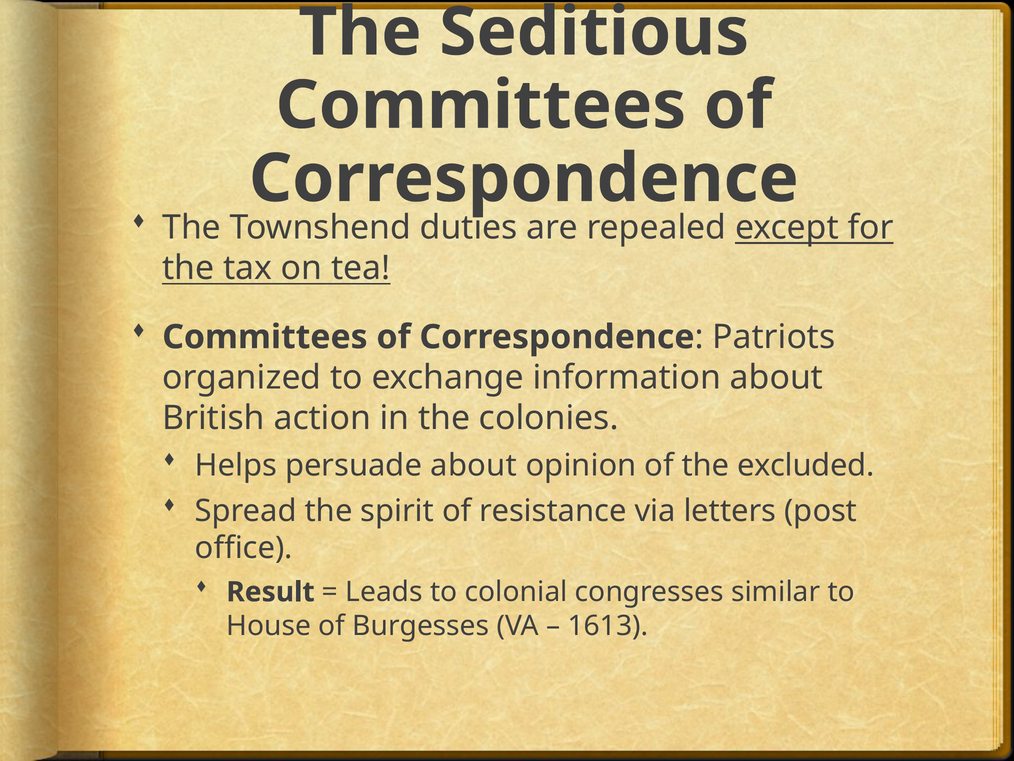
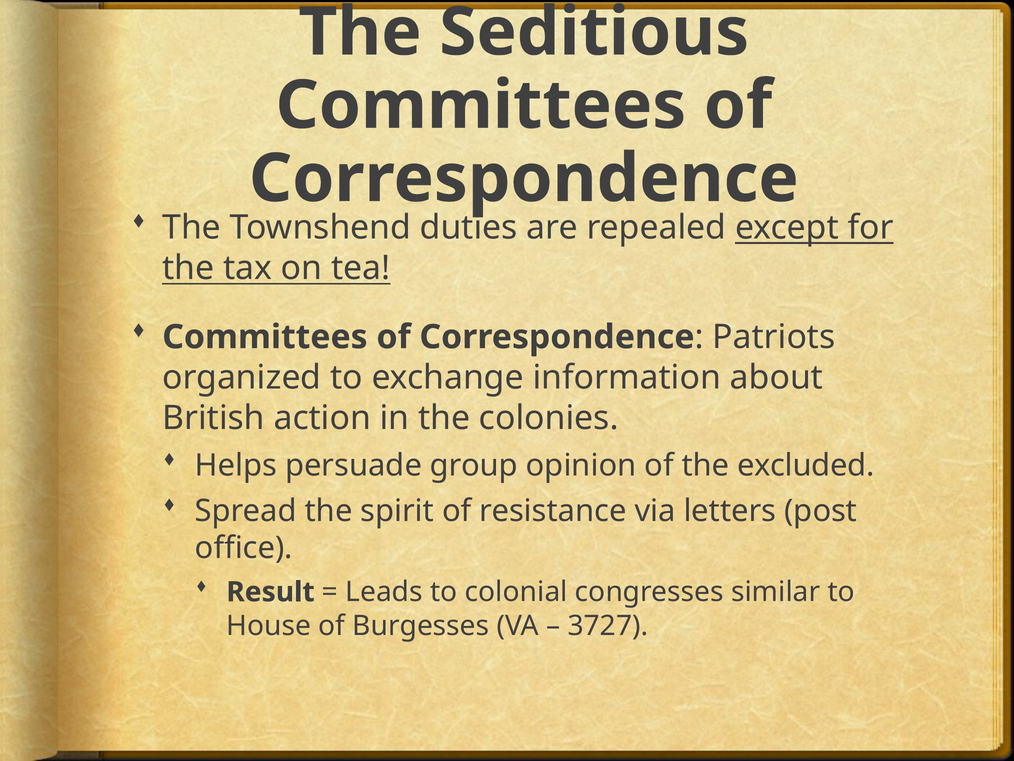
persuade about: about -> group (474, 465)
1613: 1613 -> 3727 (608, 625)
